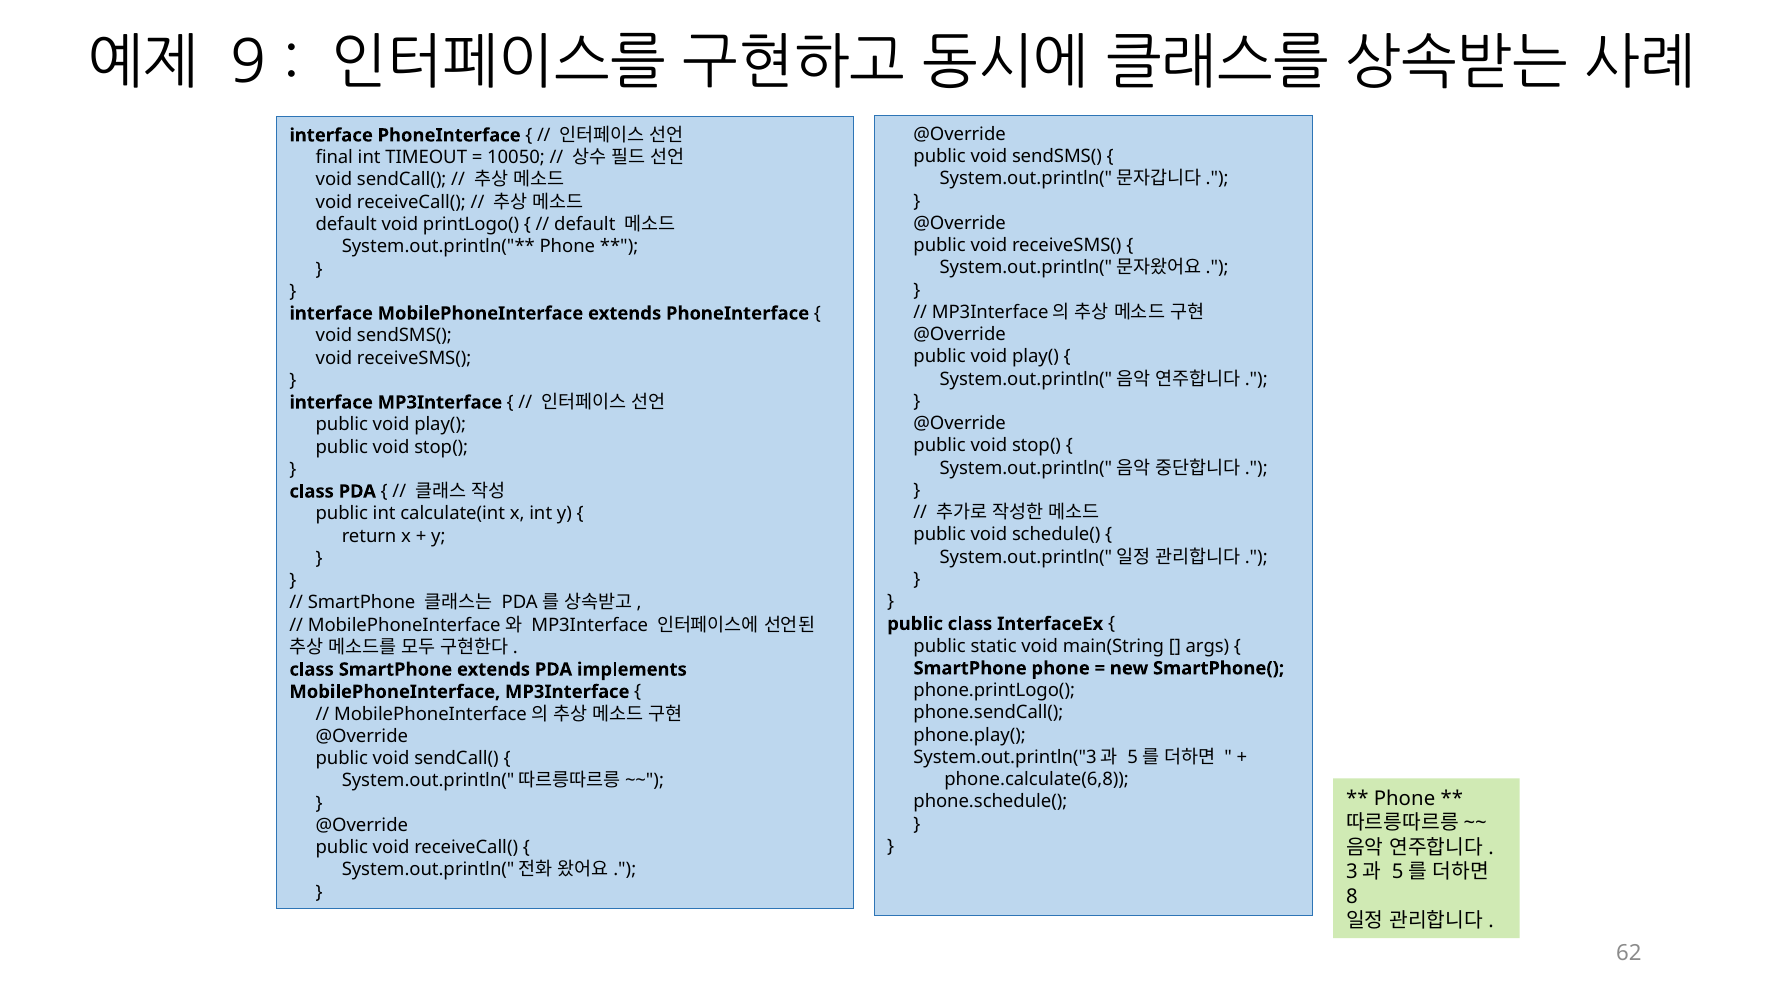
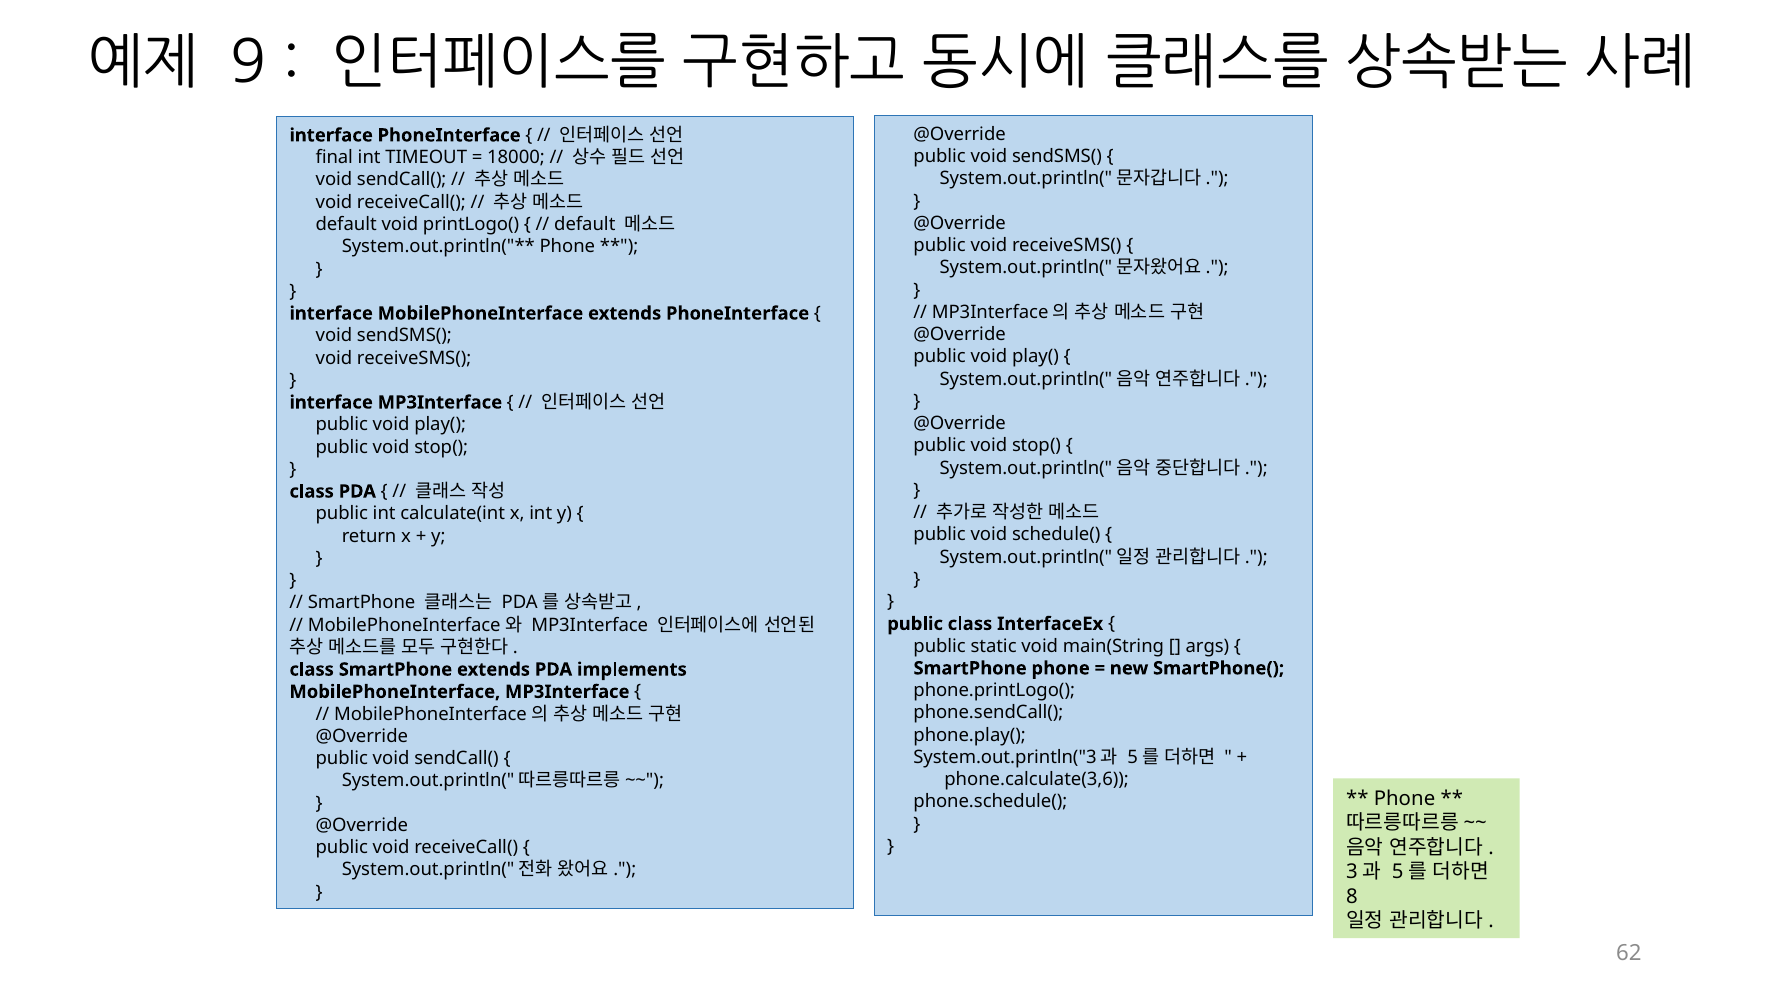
10050: 10050 -> 18000 (516, 158)
phone.calculate(6,8: phone.calculate(6,8 -> phone.calculate(3,6 (1037, 779)
